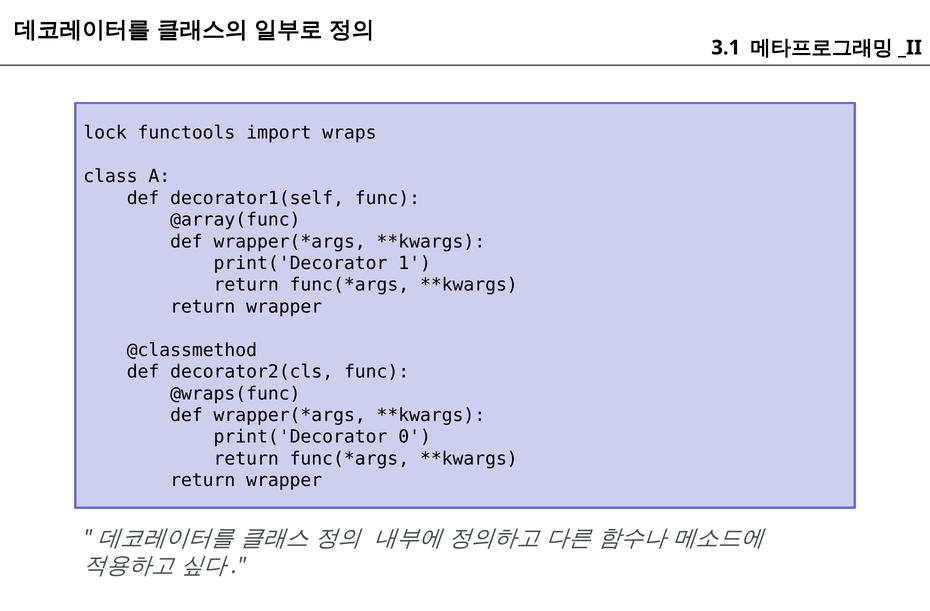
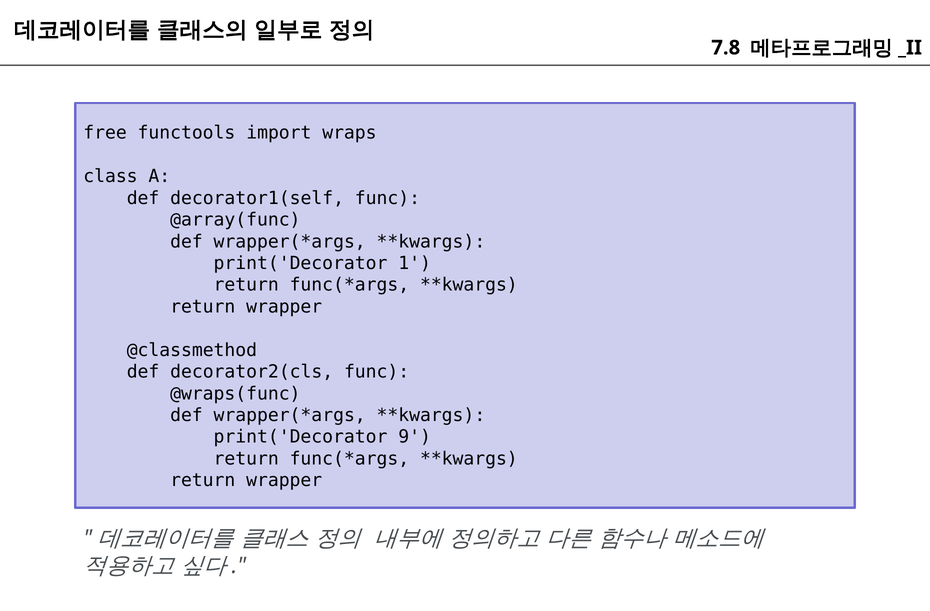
3.1: 3.1 -> 7.8 (726, 48)
lock: lock -> free (105, 133)
0: 0 -> 9 (415, 437)
